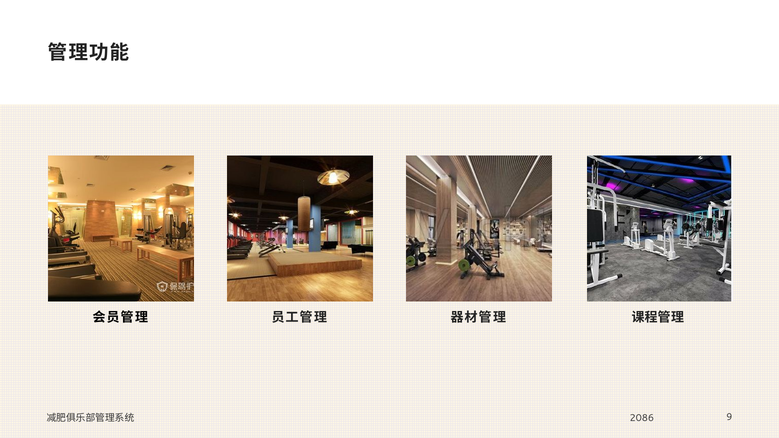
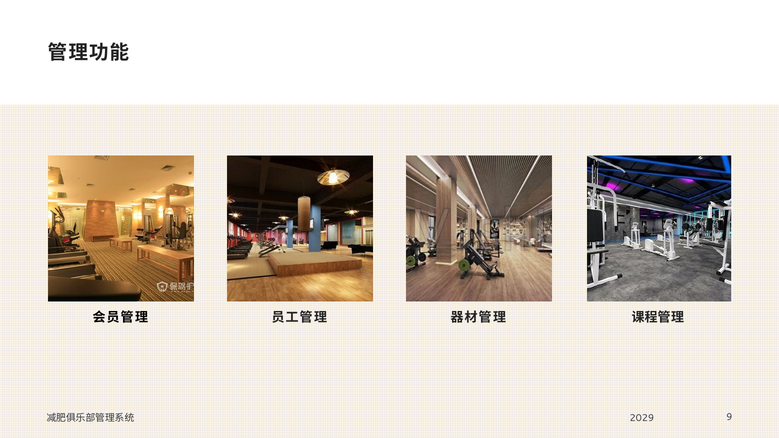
2086: 2086 -> 2029 (642, 418)
